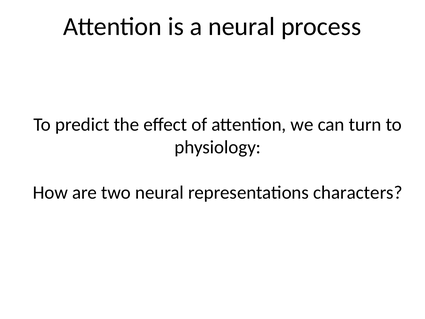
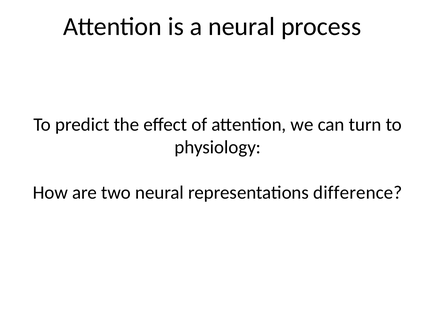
characters: characters -> difference (358, 193)
